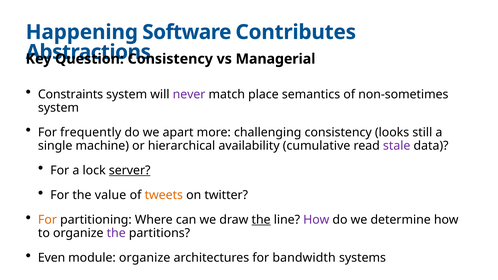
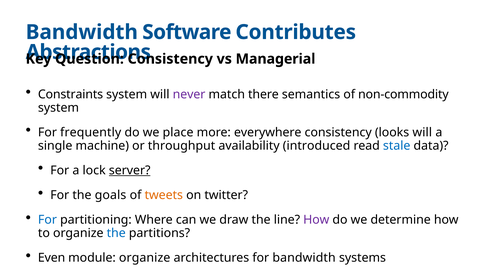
Happening: Happening -> Bandwidth (82, 32)
place: place -> there (263, 94)
non-sometimes: non-sometimes -> non-commodity (403, 94)
apart: apart -> place (178, 132)
challenging: challenging -> everywhere (268, 132)
looks still: still -> will (422, 132)
hierarchical: hierarchical -> throughput (182, 146)
cumulative: cumulative -> introduced (317, 146)
stale colour: purple -> blue (397, 146)
value: value -> goals (111, 195)
For colour: orange -> blue (47, 220)
the underline: present -> none (261, 220)
the colour: purple -> blue (116, 233)
